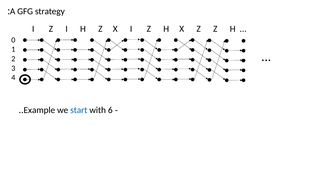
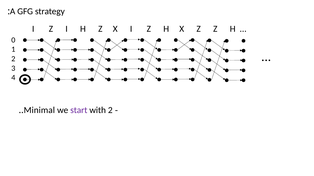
Example: Example -> Minimal (39, 110)
start colour: blue -> purple (79, 110)
with 6: 6 -> 2 (110, 110)
